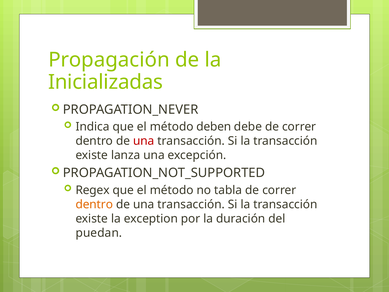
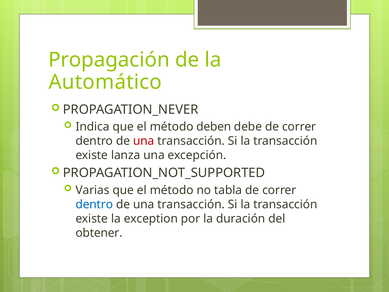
Inicializadas: Inicializadas -> Automático (105, 82)
Regex: Regex -> Varias (93, 190)
dentro colour: orange -> blue (94, 204)
puedan: puedan -> obtener (99, 233)
